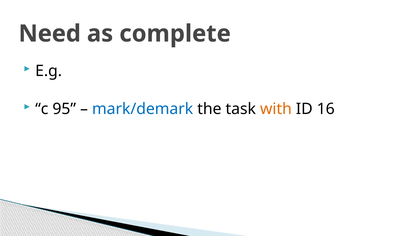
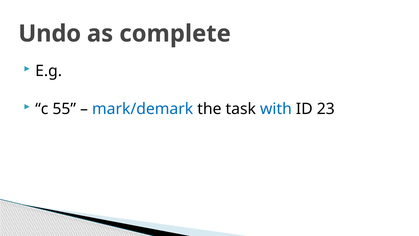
Need: Need -> Undo (50, 34)
95: 95 -> 55 (64, 109)
with colour: orange -> blue (276, 109)
16: 16 -> 23 (326, 109)
